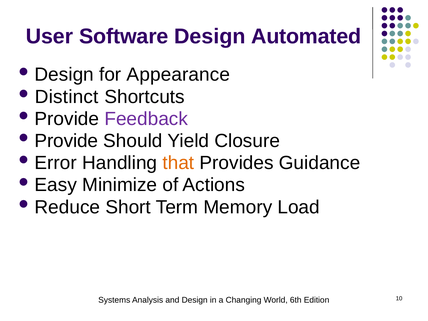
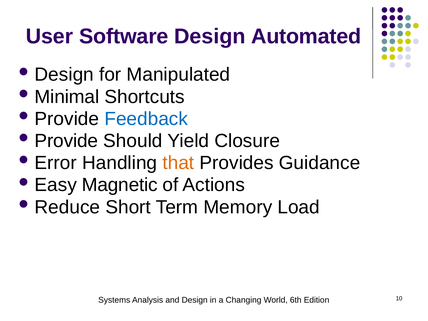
Appearance: Appearance -> Manipulated (178, 75)
Distinct: Distinct -> Minimal (67, 97)
Feedback colour: purple -> blue (146, 119)
Minimize: Minimize -> Magnetic (120, 185)
